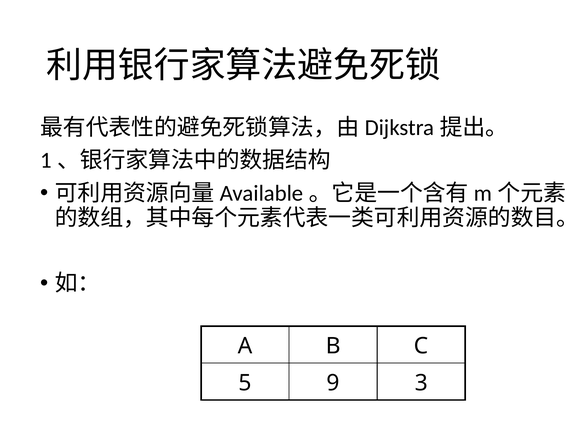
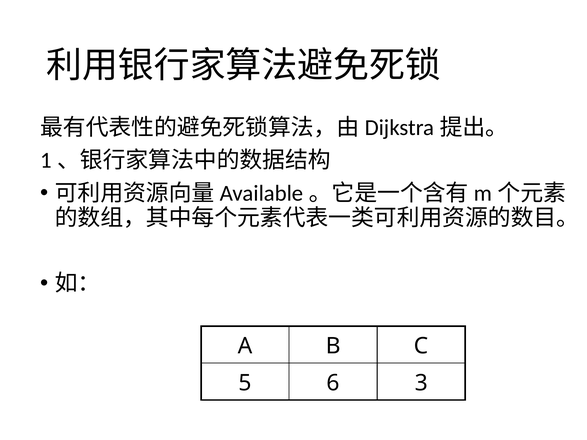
9: 9 -> 6 (333, 383)
